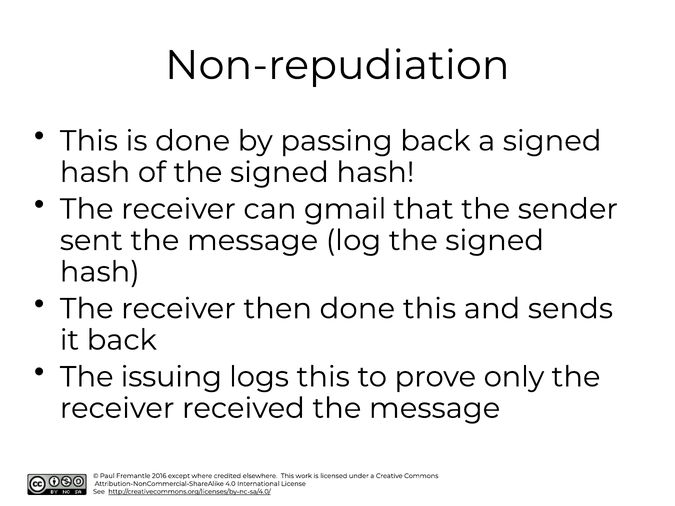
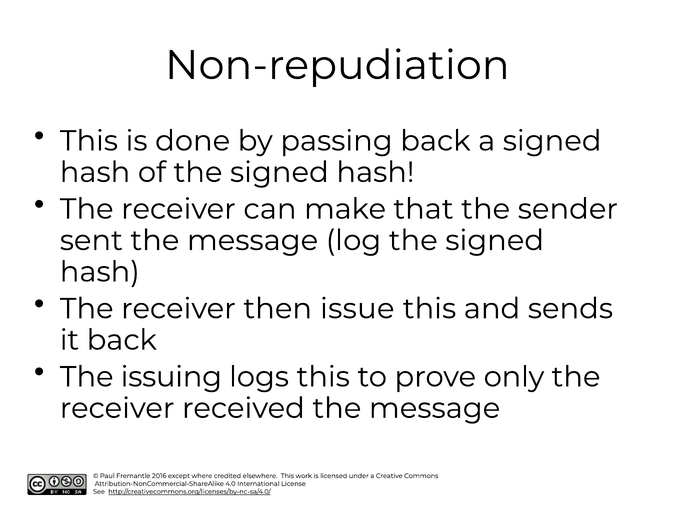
gmail: gmail -> make (345, 209)
then done: done -> issue (357, 309)
